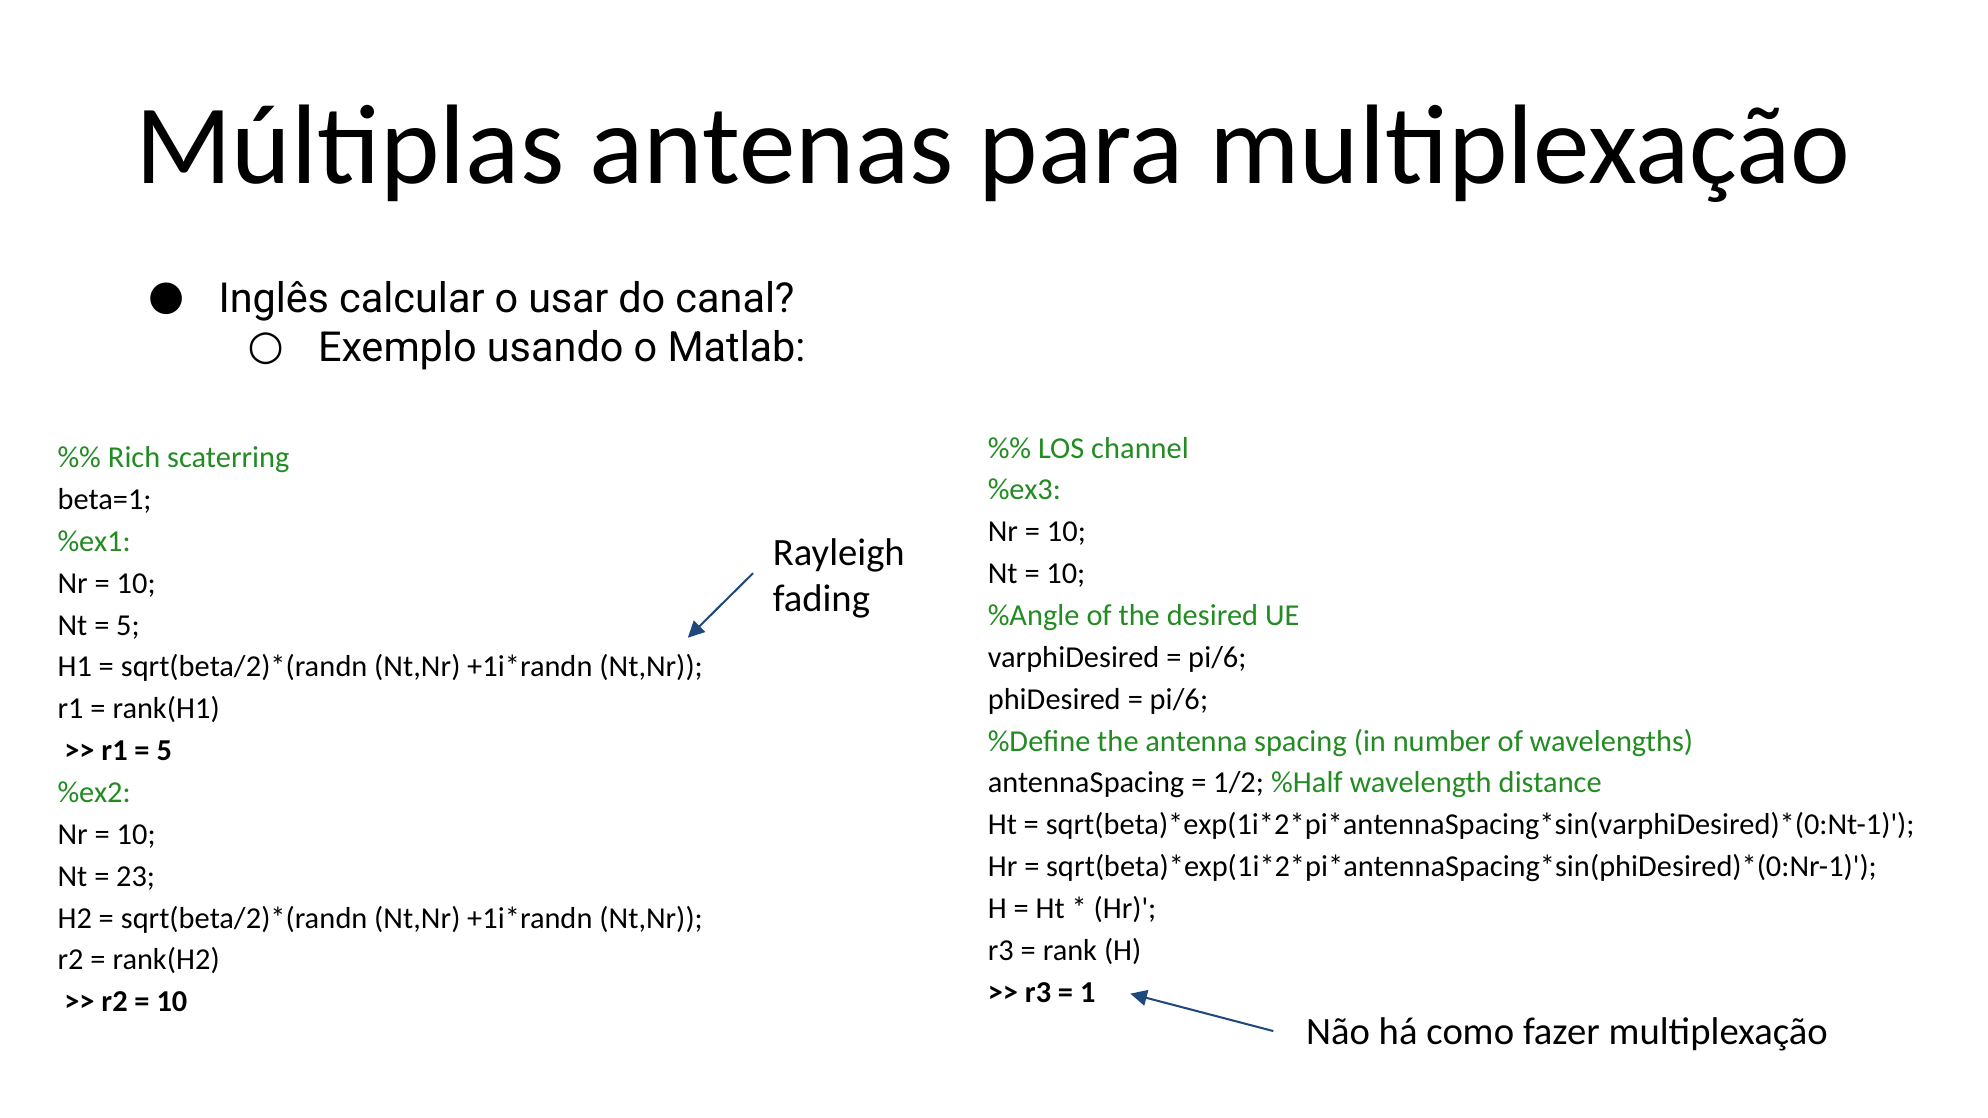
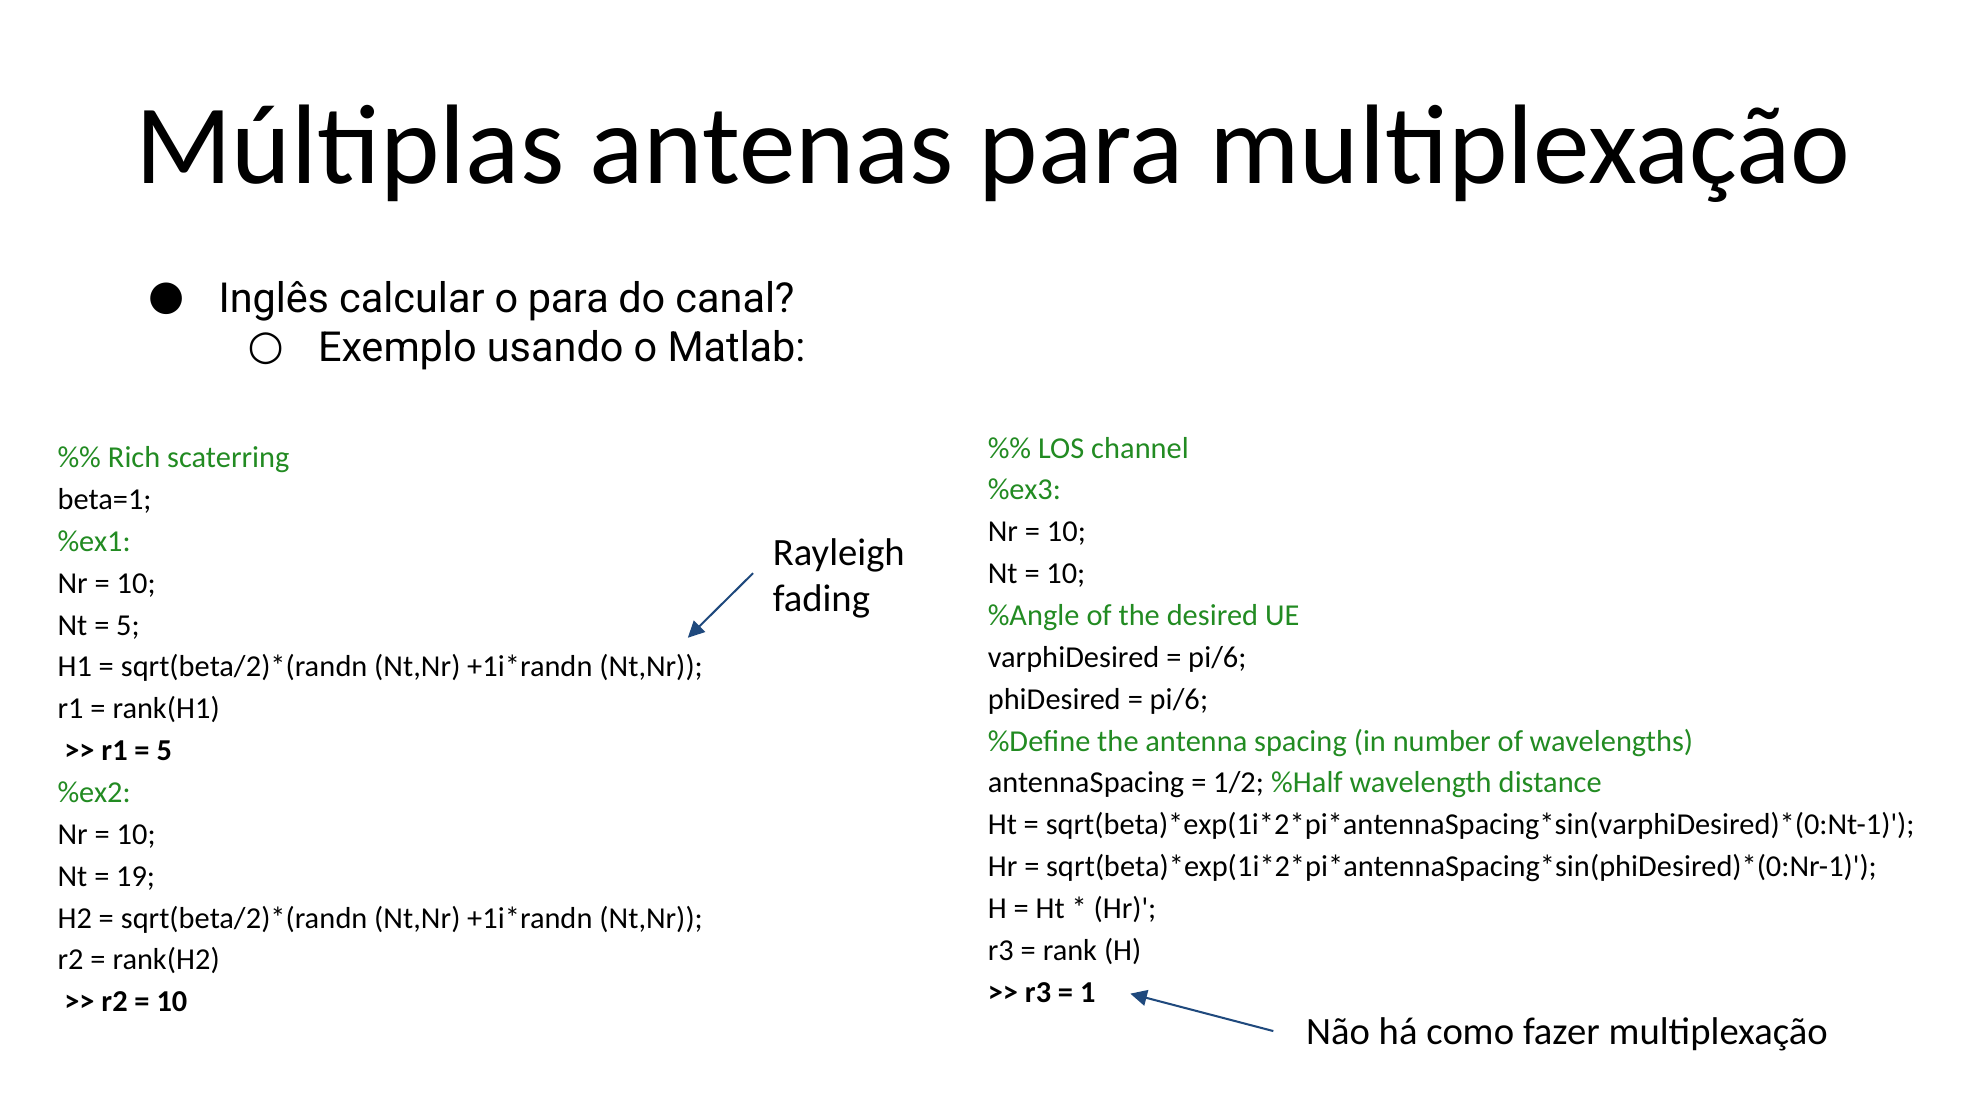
o usar: usar -> para (568, 299)
23: 23 -> 19 (136, 876)
